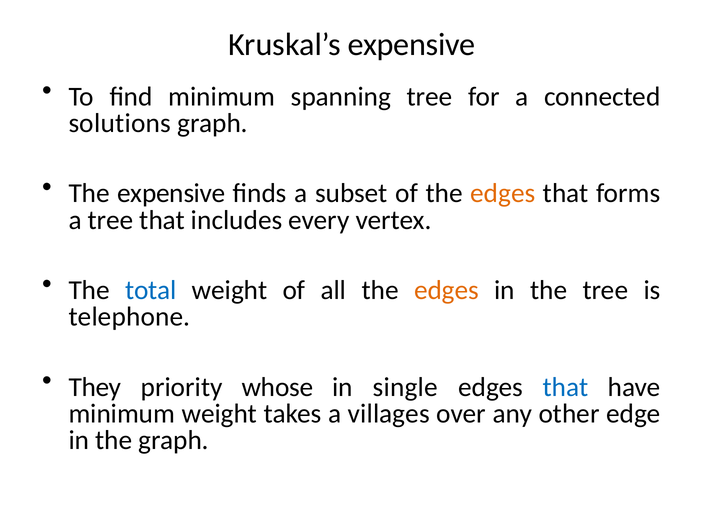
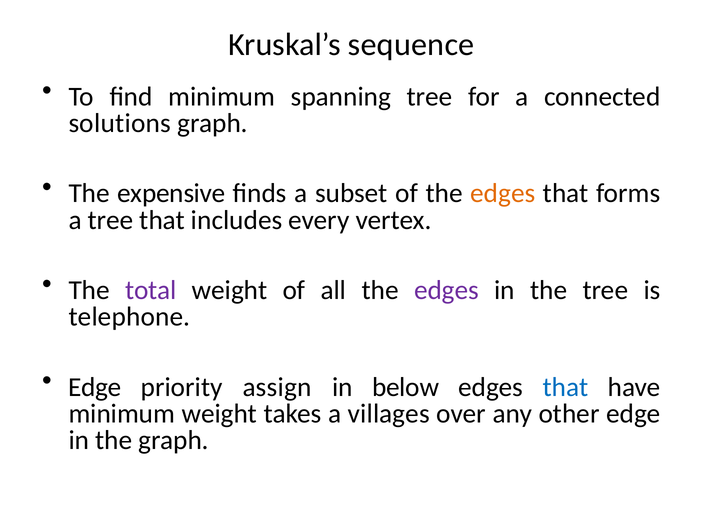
Kruskal’s expensive: expensive -> sequence (411, 45)
total colour: blue -> purple (151, 290)
edges colour: orange -> purple (446, 290)
They: They -> Edge (95, 387)
whose: whose -> assign (277, 387)
single: single -> below (406, 387)
